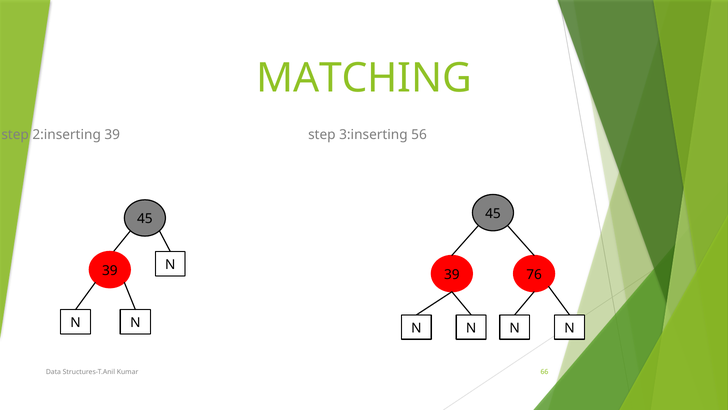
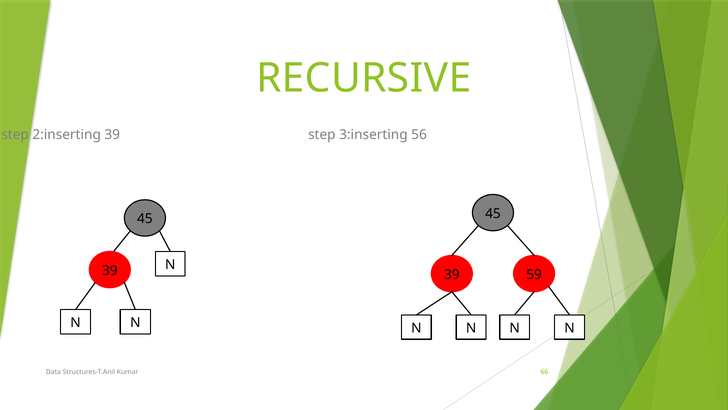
MATCHING: MATCHING -> RECURSIVE (364, 78)
76: 76 -> 59 (534, 274)
